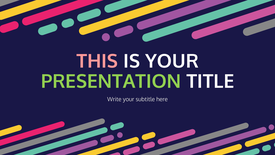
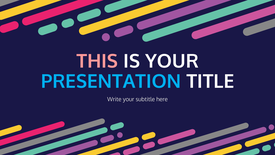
PRESENTATION colour: light green -> light blue (111, 81)
